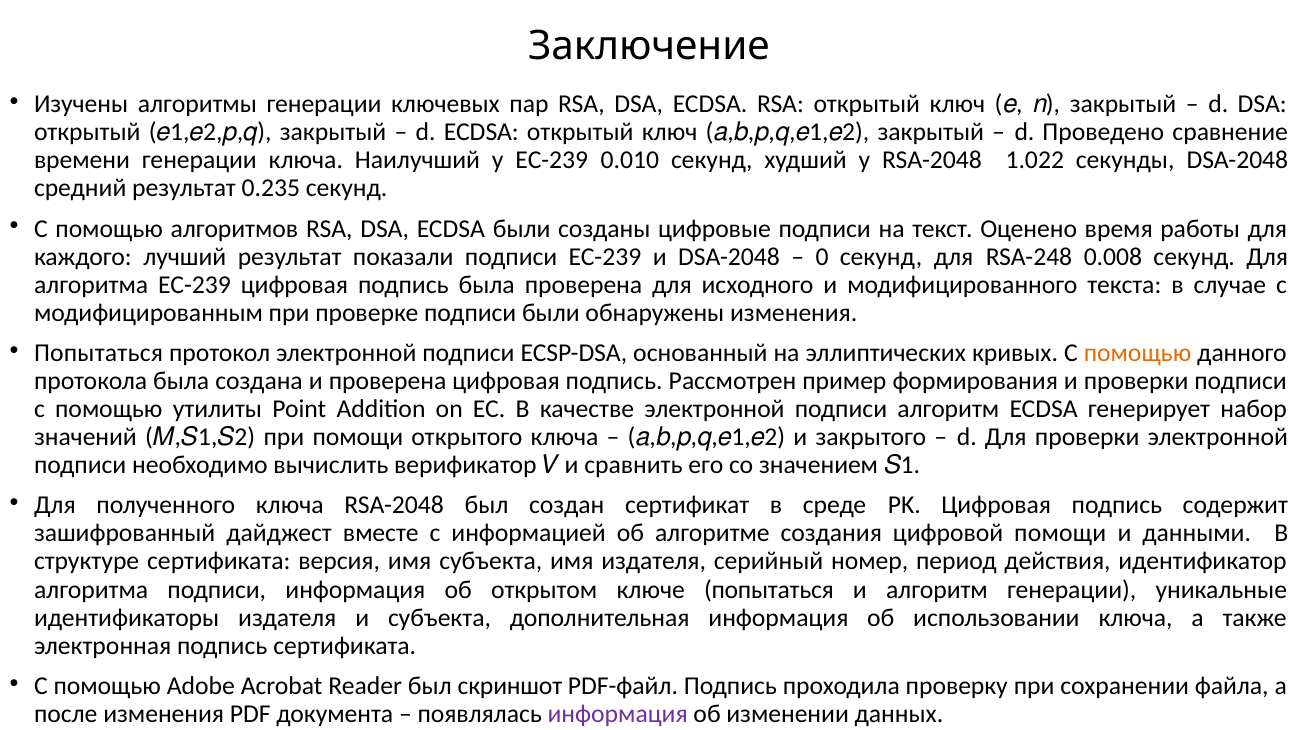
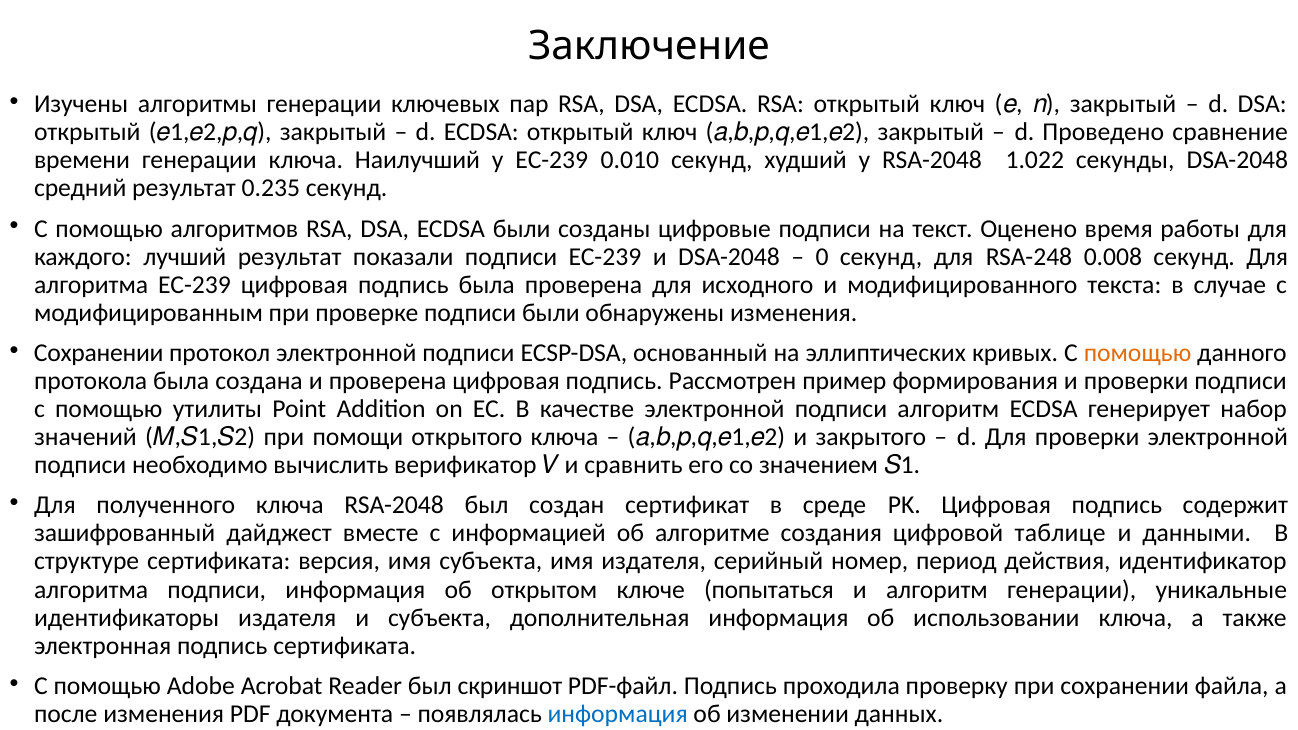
Попытаться: Попытаться -> Сохранении (99, 353)
цифровой помощи: помощи -> таблице (1060, 534)
информация colour: purple -> blue (618, 714)
